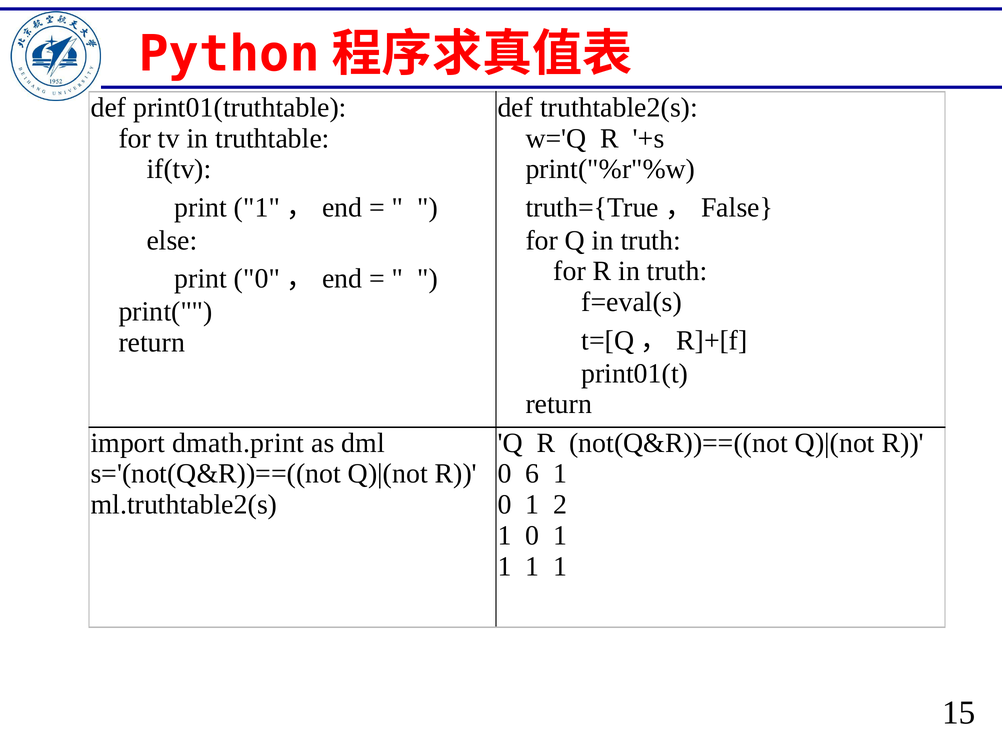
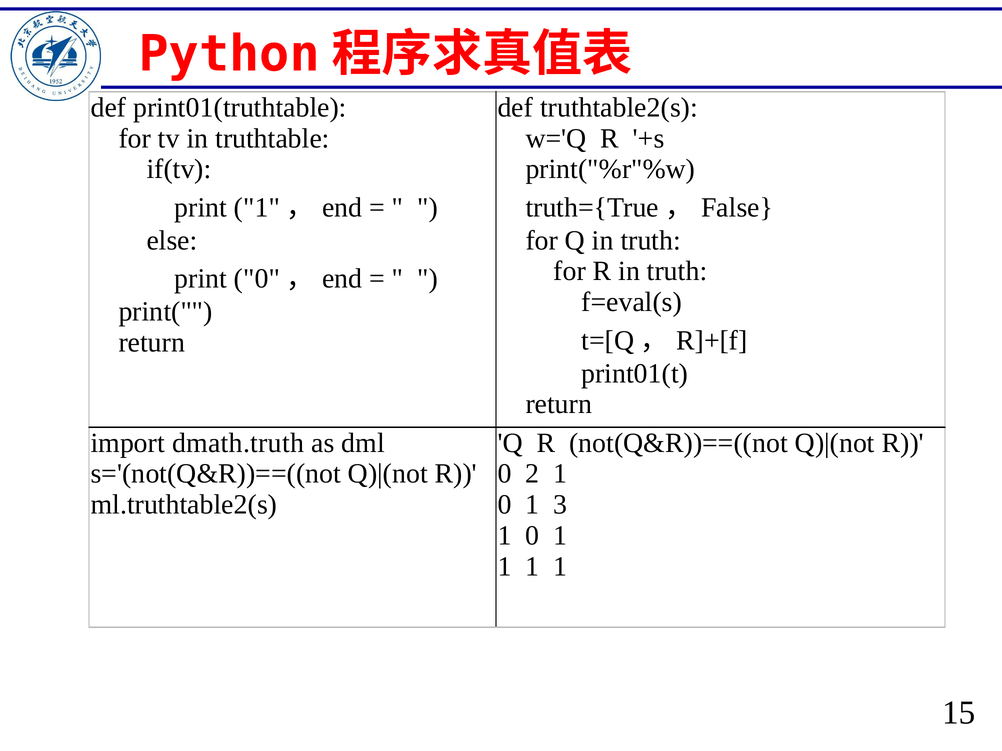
dmath.print: dmath.print -> dmath.truth (238, 443)
6: 6 -> 2 (532, 474)
2: 2 -> 3 (560, 505)
